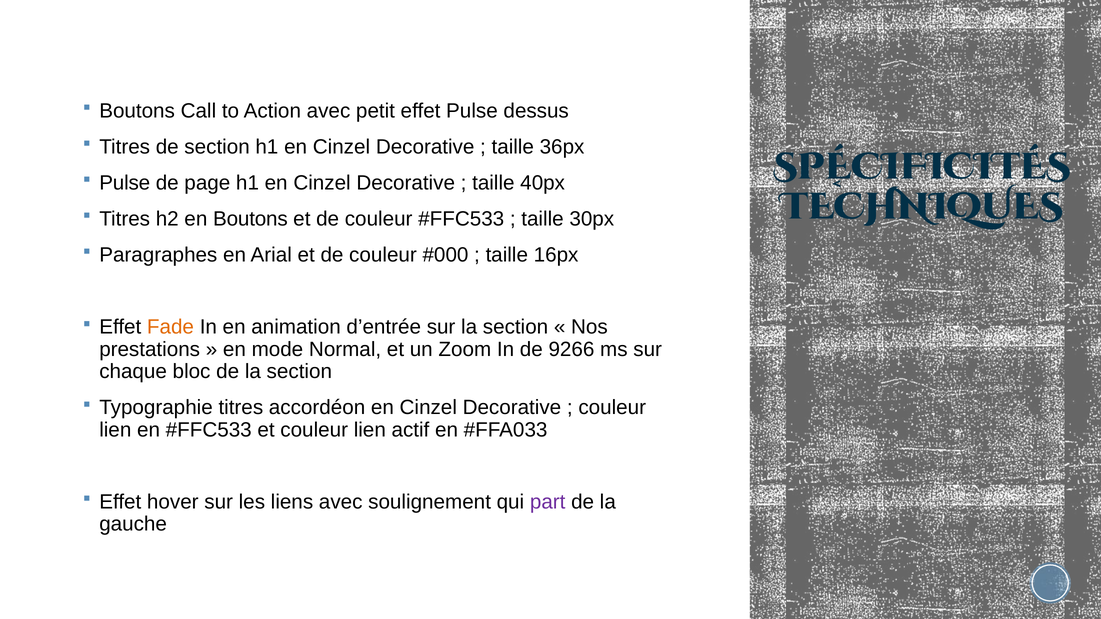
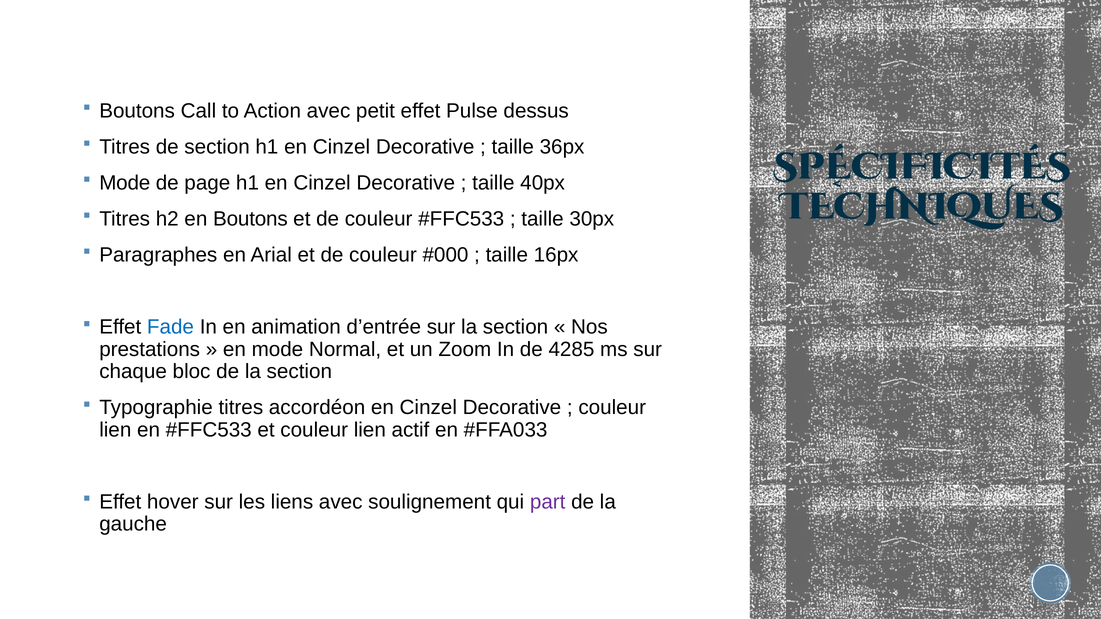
Pulse: Pulse -> Mode (125, 183)
Fade colour: orange -> blue (170, 327)
9266: 9266 -> 4285 (571, 349)
